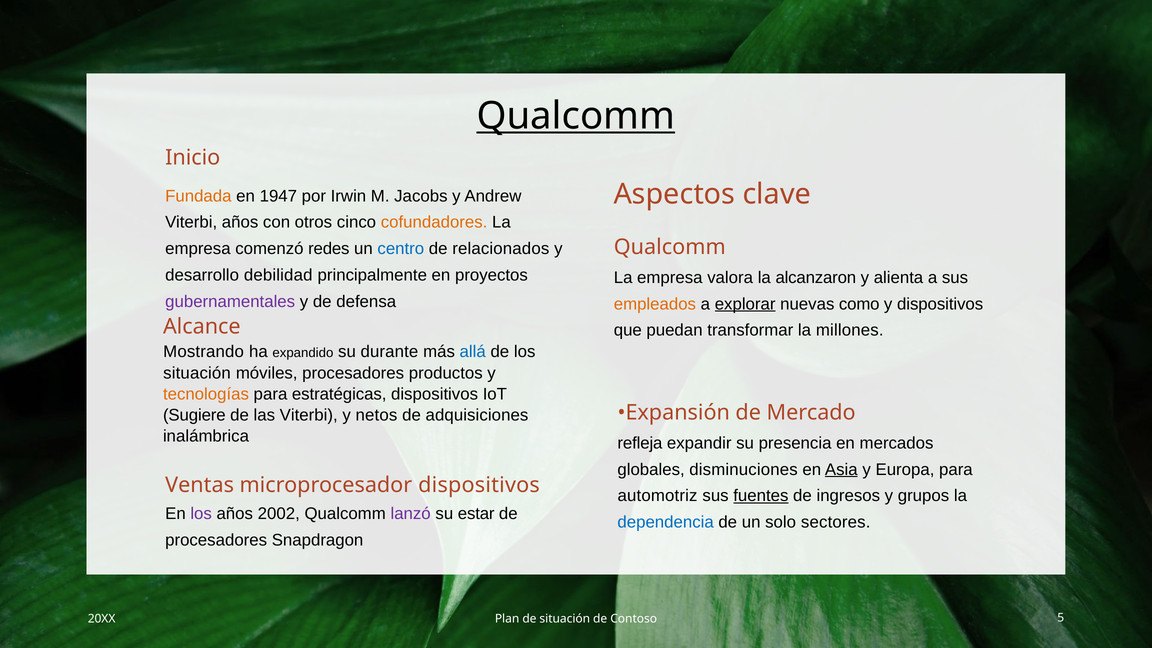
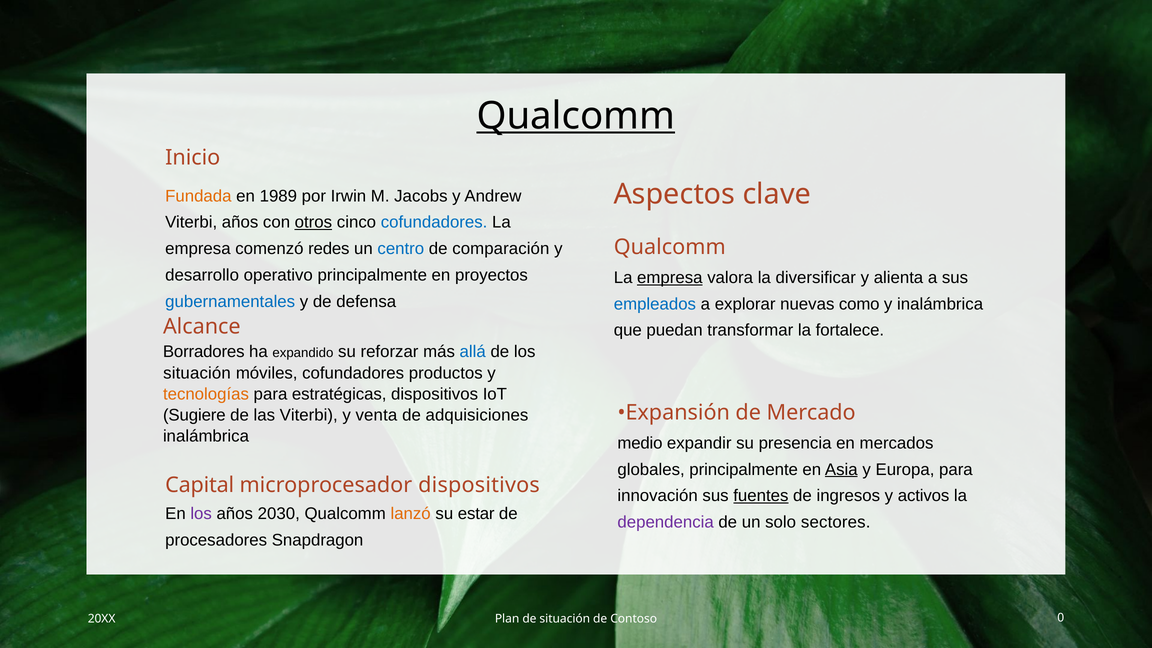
1947: 1947 -> 1989 (278, 196)
otros underline: none -> present (313, 222)
cofundadores colour: orange -> blue (434, 222)
relacionados: relacionados -> comparación (501, 249)
debilidad: debilidad -> operativo (278, 275)
empresa underline: none -> present (670, 278)
alcanzaron: alcanzaron -> diversificar (816, 278)
gubernamentales colour: purple -> blue (230, 302)
empleados colour: orange -> blue (655, 304)
explorar underline: present -> none (745, 304)
y dispositivos: dispositivos -> inalámbrica (940, 304)
millones: millones -> fortalece (850, 330)
Mostrando: Mostrando -> Borradores (204, 352)
durante: durante -> reforzar (389, 352)
móviles procesadores: procesadores -> cofundadores (353, 373)
netos: netos -> venta (376, 415)
refleja: refleja -> medio (640, 443)
globales disminuciones: disminuciones -> principalmente (744, 470)
Ventas: Ventas -> Capital (200, 485)
automotriz: automotriz -> innovación (658, 496)
grupos: grupos -> activos (924, 496)
2002: 2002 -> 2030 (279, 514)
lanzó colour: purple -> orange (411, 514)
dependencia colour: blue -> purple (666, 522)
5: 5 -> 0 (1061, 618)
